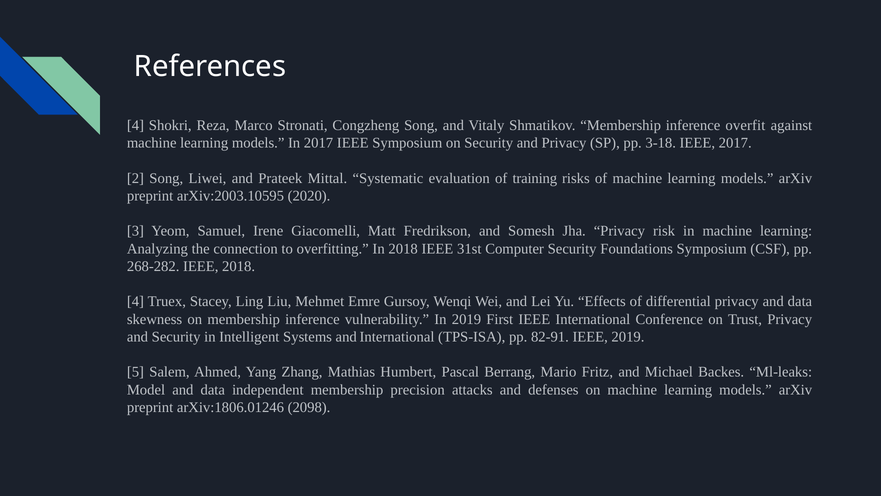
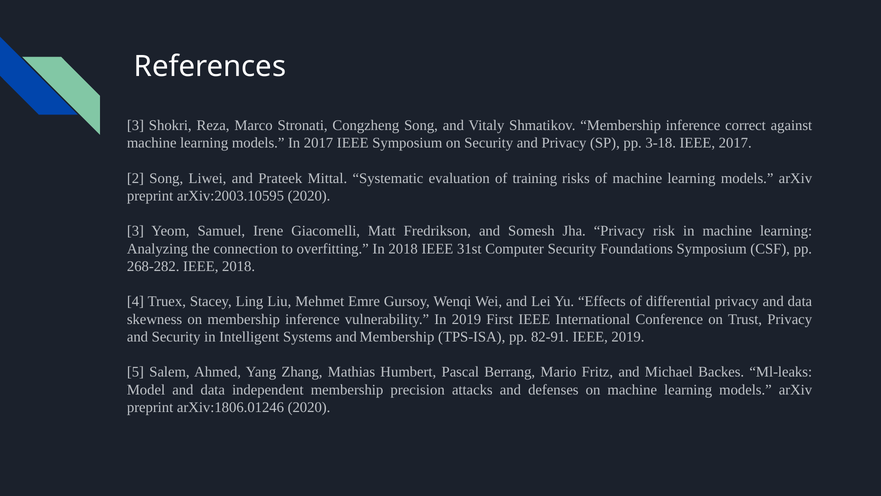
4: 4 -> 3 (135, 125)
overfit: overfit -> correct (745, 125)
and International: International -> Membership (397, 337)
arXiv:1806.01246 2098: 2098 -> 2020 (309, 407)
